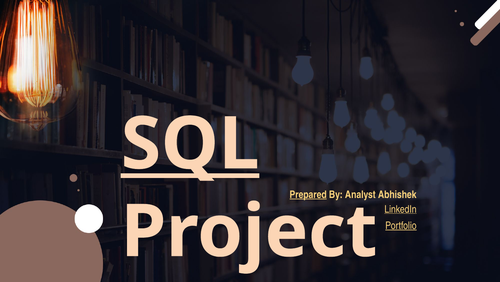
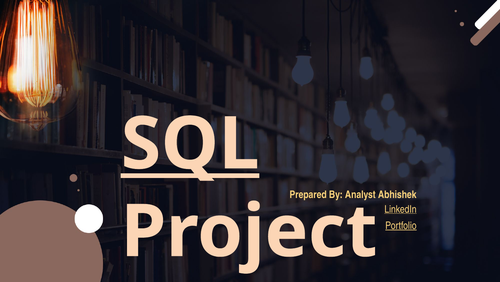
Prepared underline: present -> none (308, 194)
